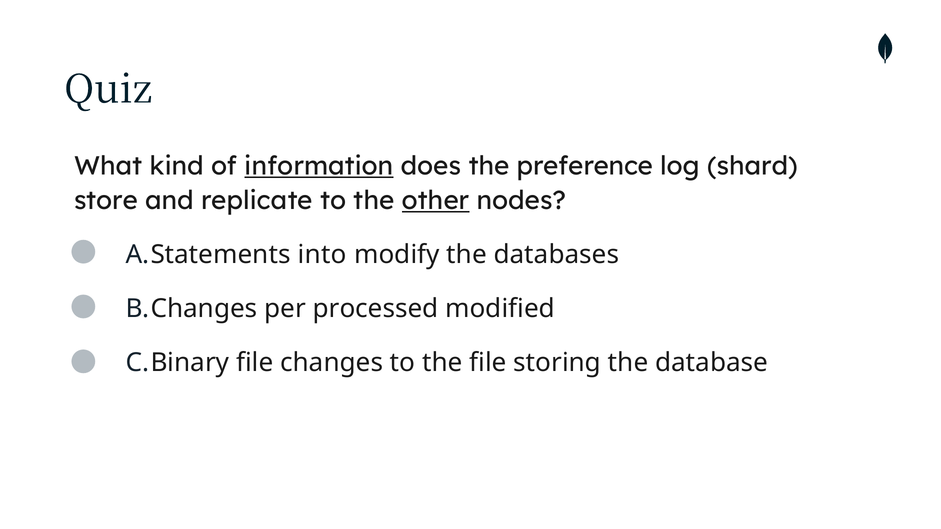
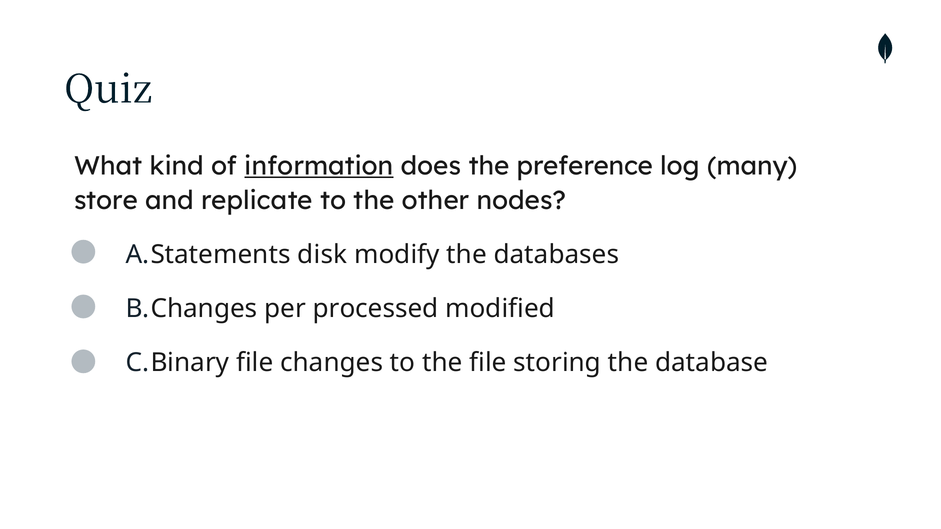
shard: shard -> many (752, 166)
other underline: present -> none (436, 201)
into: into -> disk (322, 255)
